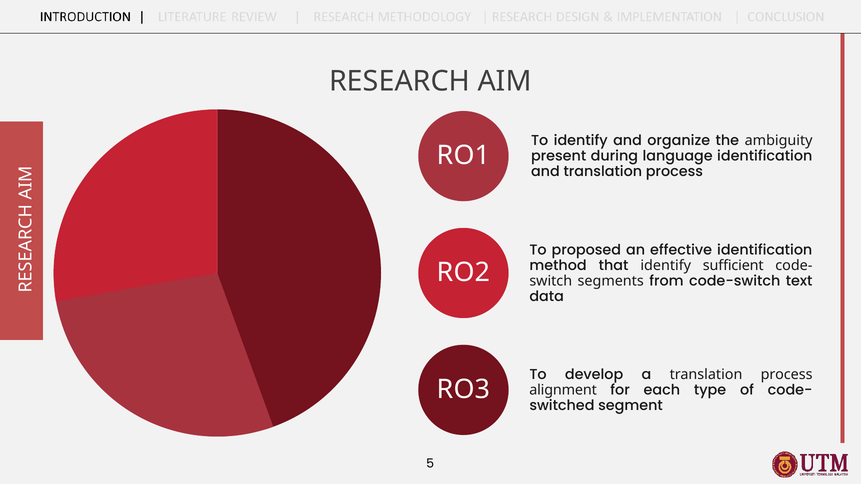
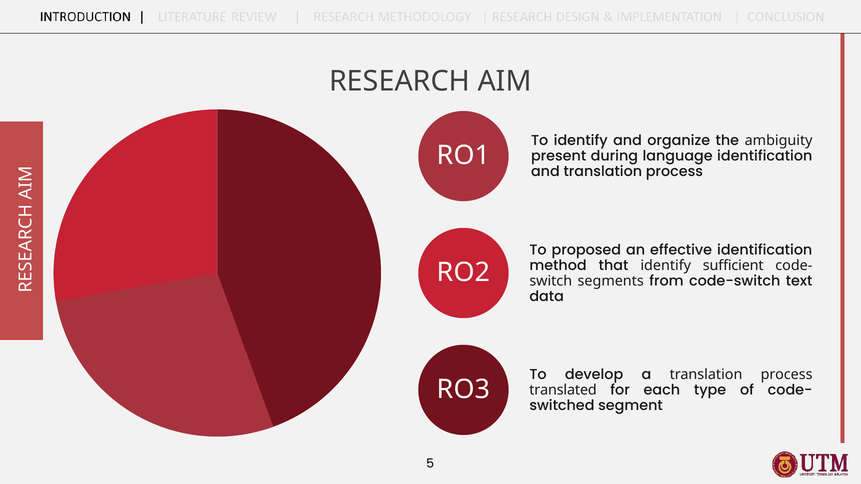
alignment: alignment -> translated (563, 390)
